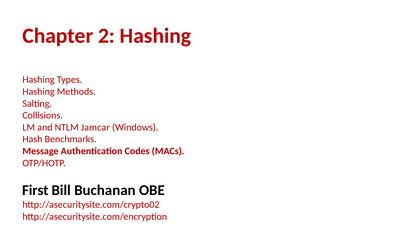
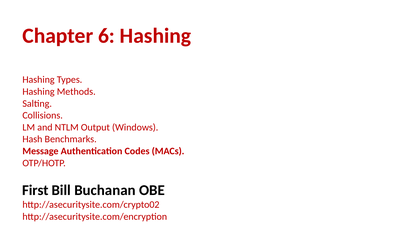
2: 2 -> 6 (106, 36)
Jamcar: Jamcar -> Output (95, 128)
